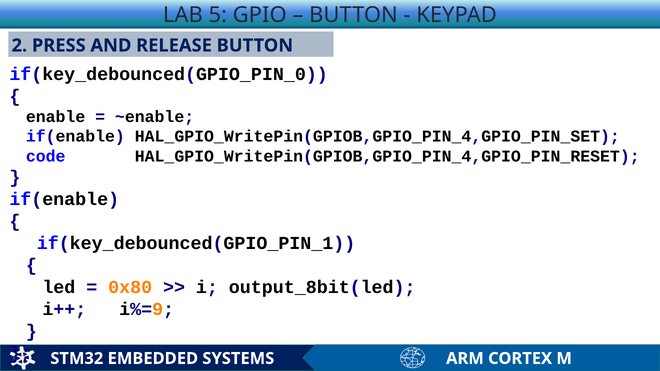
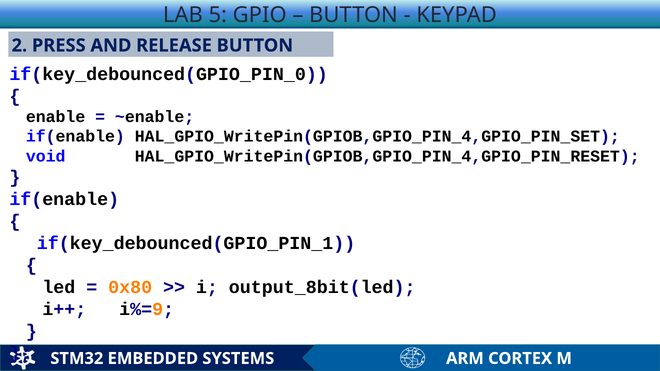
code: code -> void (46, 156)
